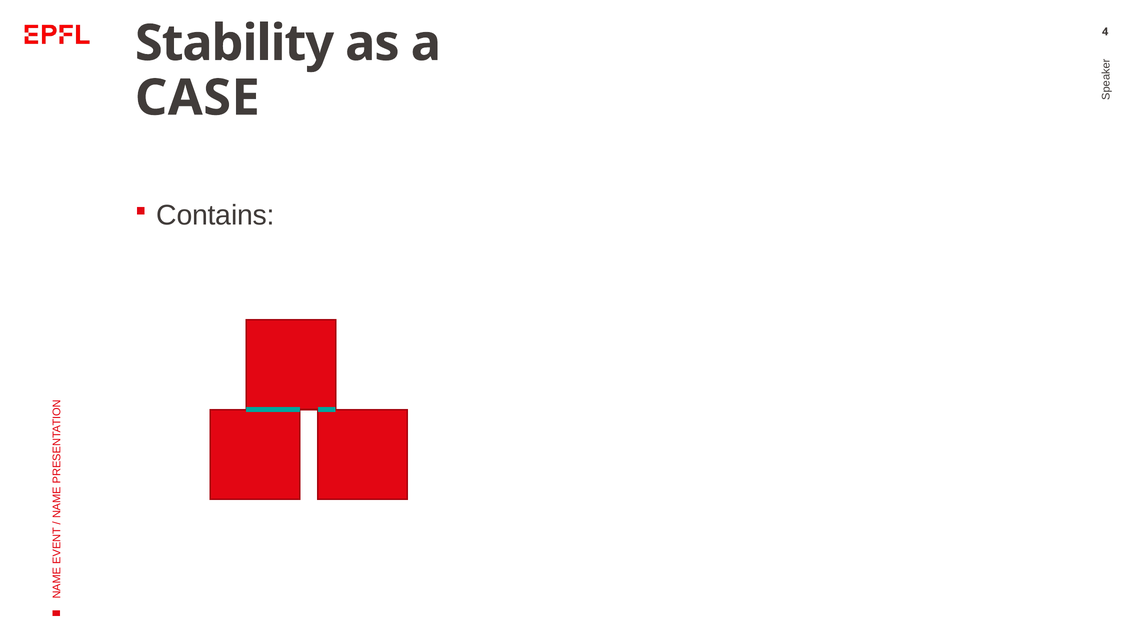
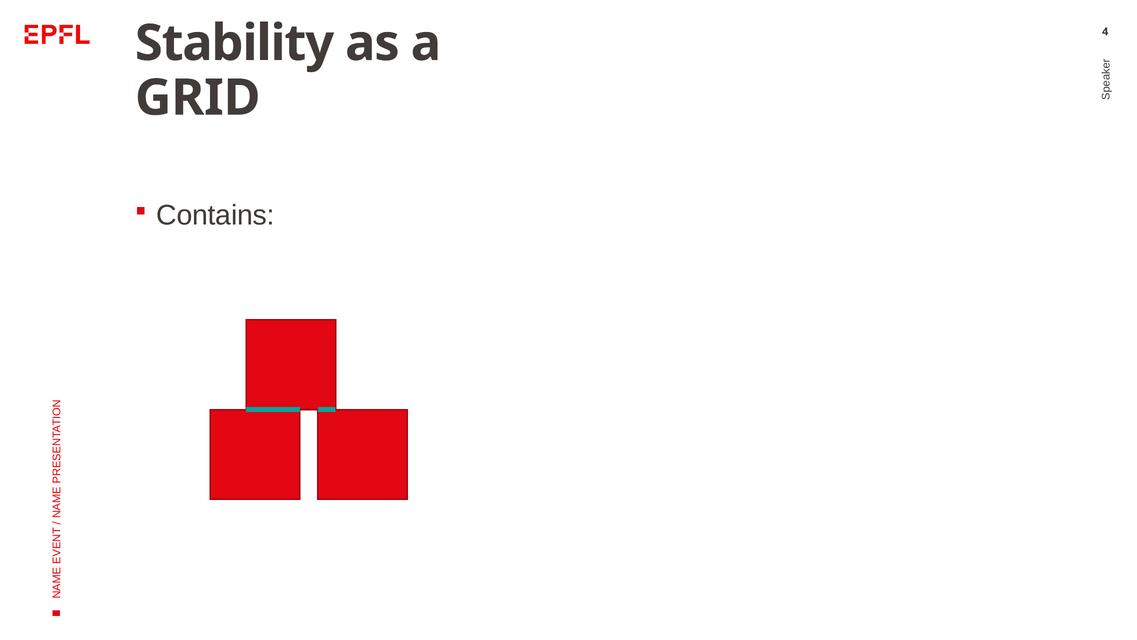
CASE: CASE -> GRID (198, 98)
